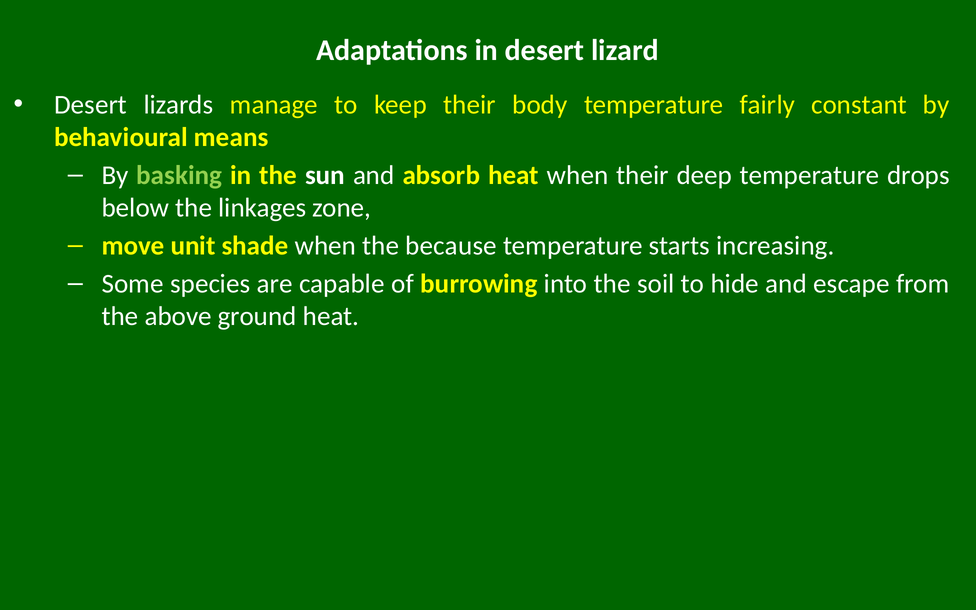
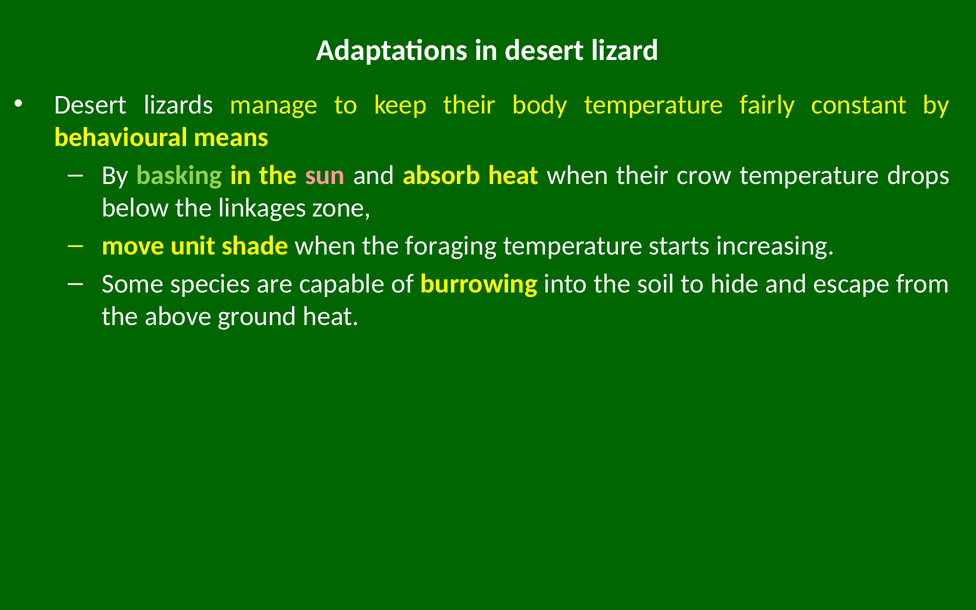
sun colour: white -> pink (325, 175)
deep: deep -> crow (704, 175)
because: because -> foraging (451, 246)
